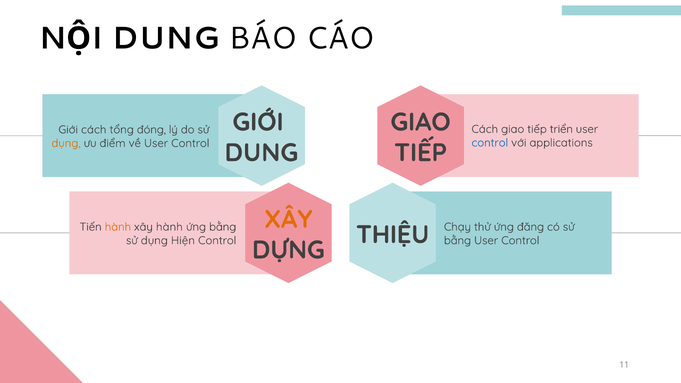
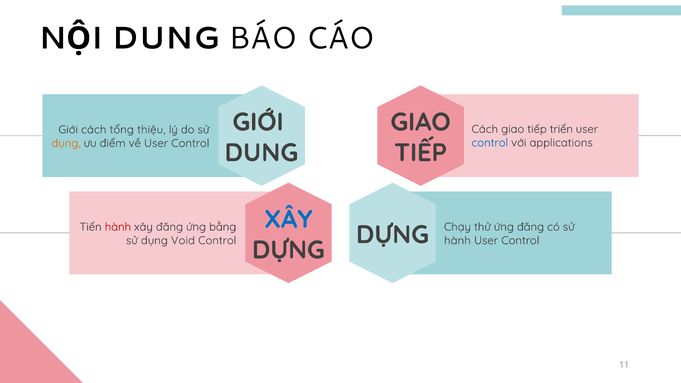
đóng: đóng -> thiệu (151, 130)
XÂY colour: orange -> blue (288, 219)
hành colour: orange -> red (118, 227)
xây hành: hành -> đăng (169, 227)
THIỆU: THIỆU -> DỰNG (392, 235)
Hiện: Hiện -> Void (183, 241)
bằng: bằng -> hành (457, 241)
